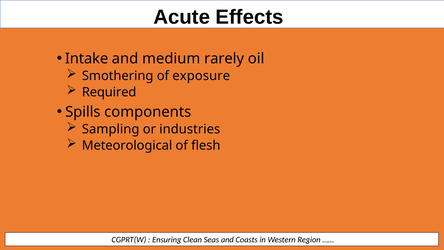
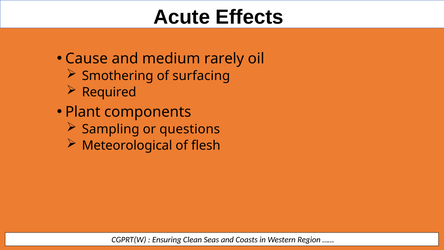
Intake: Intake -> Cause (86, 58)
exposure: exposure -> surfacing (201, 76)
Spills: Spills -> Plant (83, 112)
industries: industries -> questions (190, 129)
